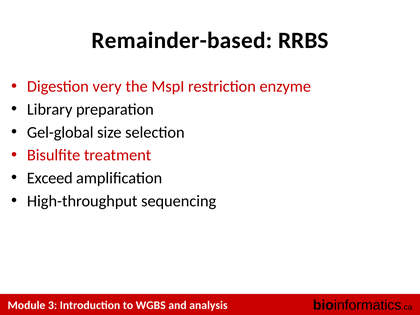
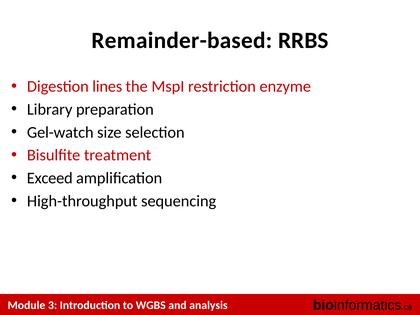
very: very -> lines (107, 87)
Gel-global: Gel-global -> Gel-watch (60, 132)
